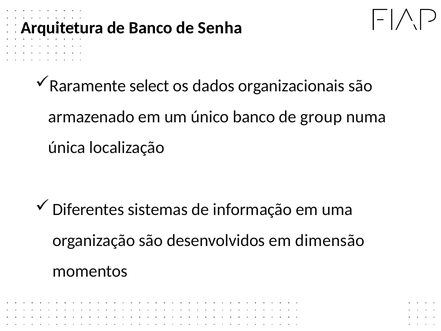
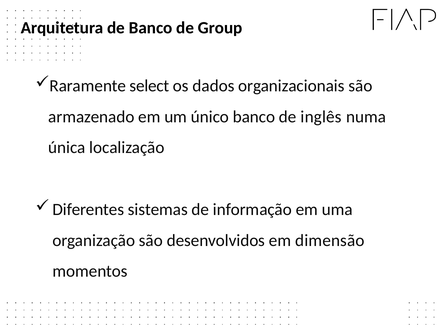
Senha: Senha -> Group (220, 28)
group: group -> inglês (321, 117)
